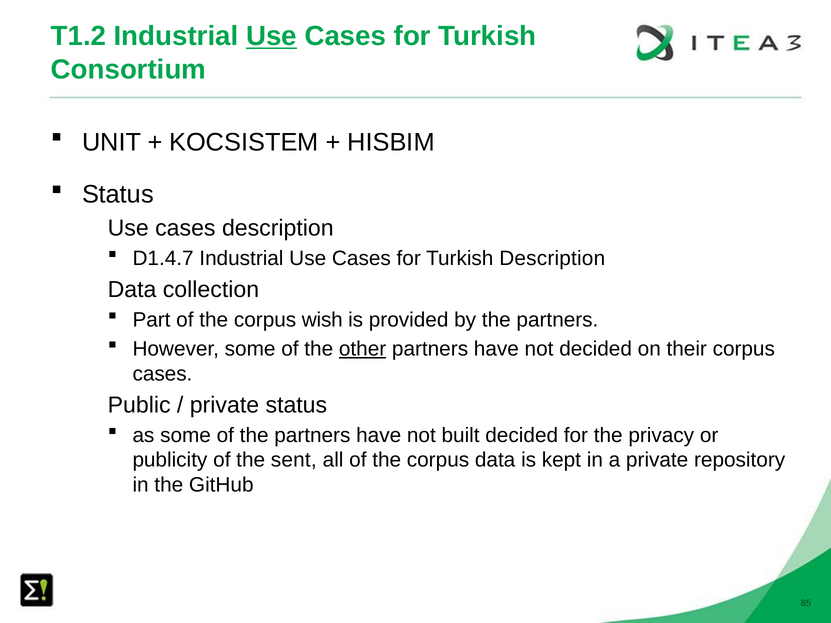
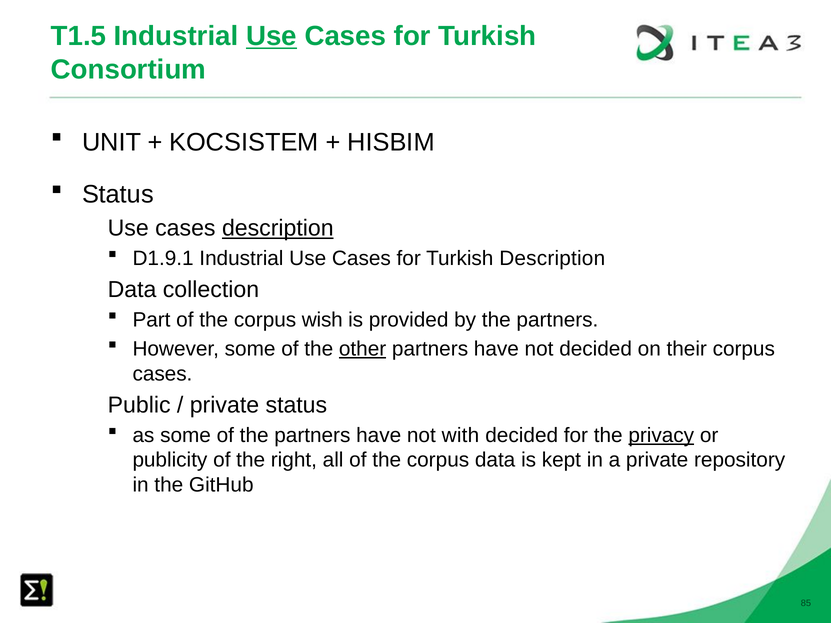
T1.2: T1.2 -> T1.5 (78, 36)
description underline: none -> present (278, 228)
D1.4.7: D1.4.7 -> D1.9.1 (163, 259)
built: built -> with (460, 435)
privacy underline: none -> present (661, 435)
sent: sent -> right (294, 460)
